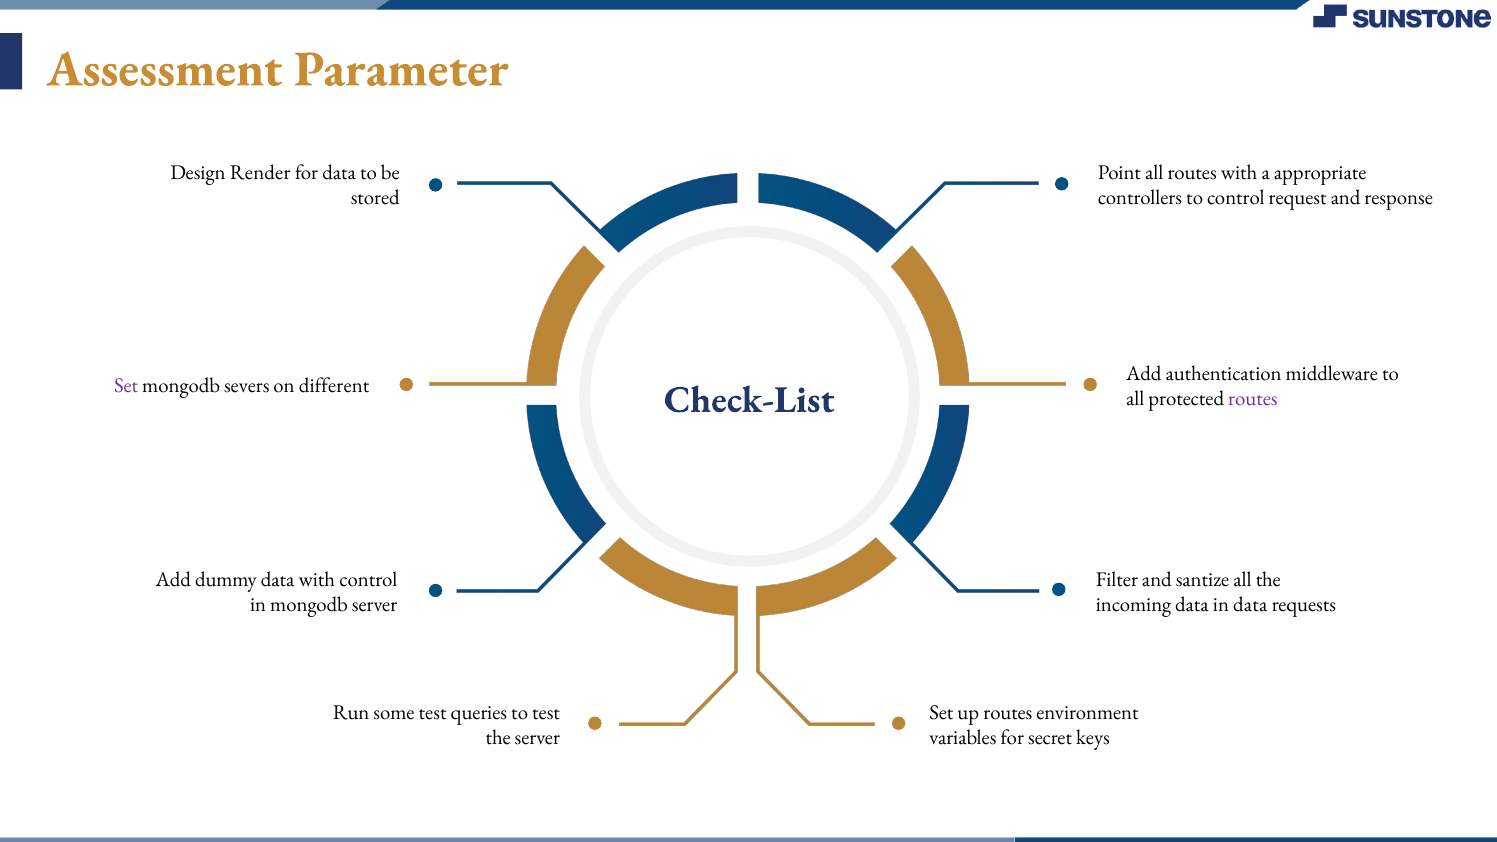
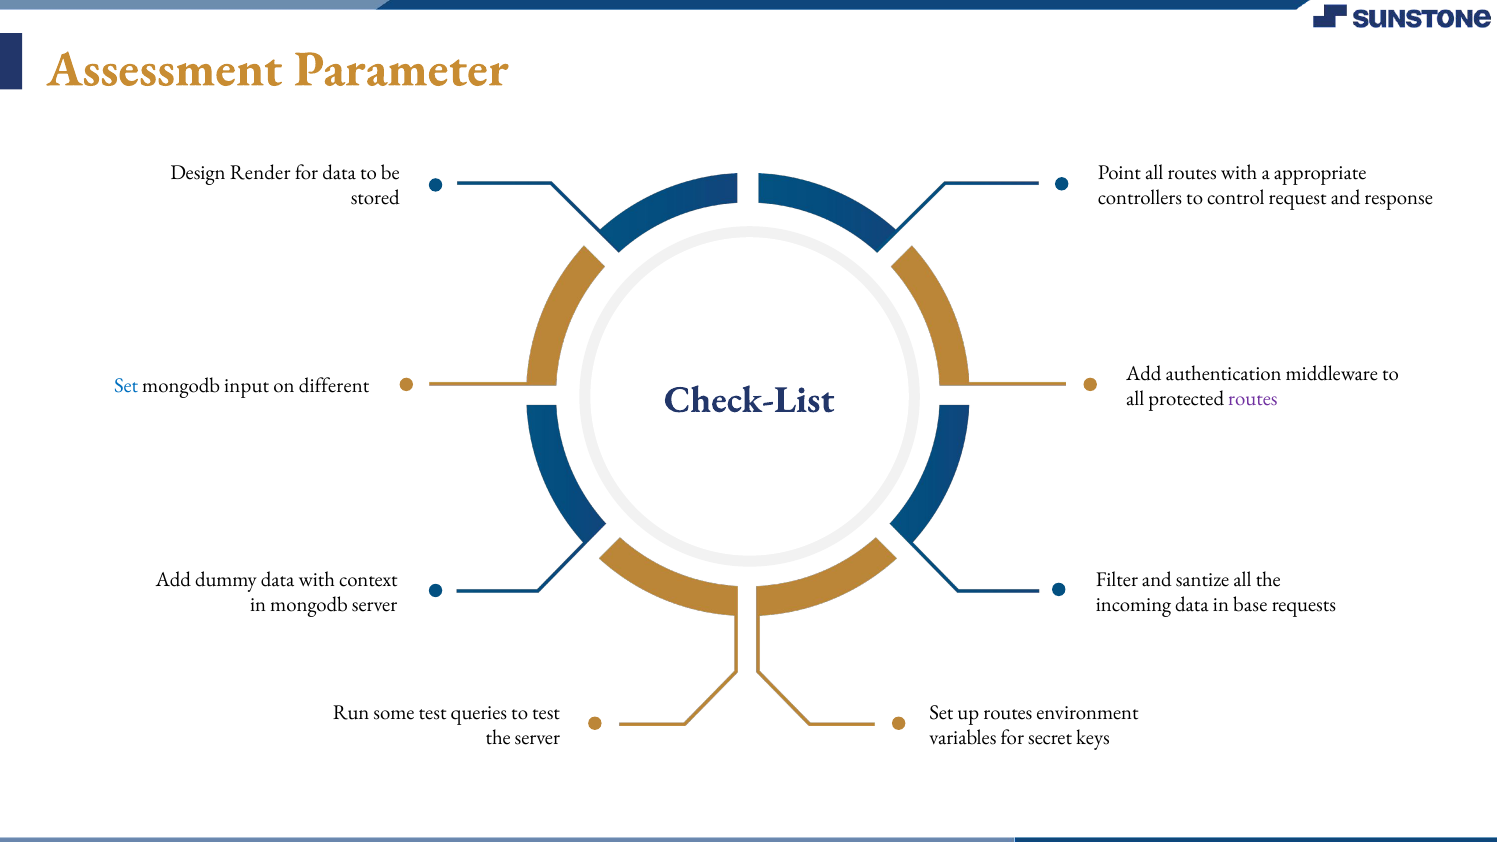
Set colour: purple -> blue (126, 386)
severs: severs -> input (247, 386)
with control: control -> context (368, 580)
in data: data -> base (1250, 605)
